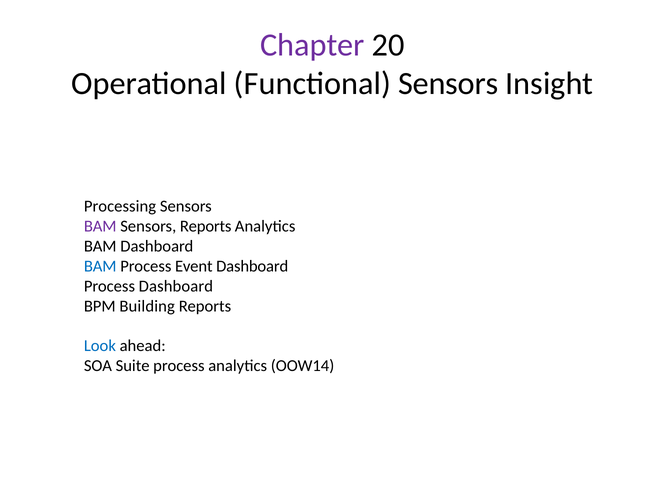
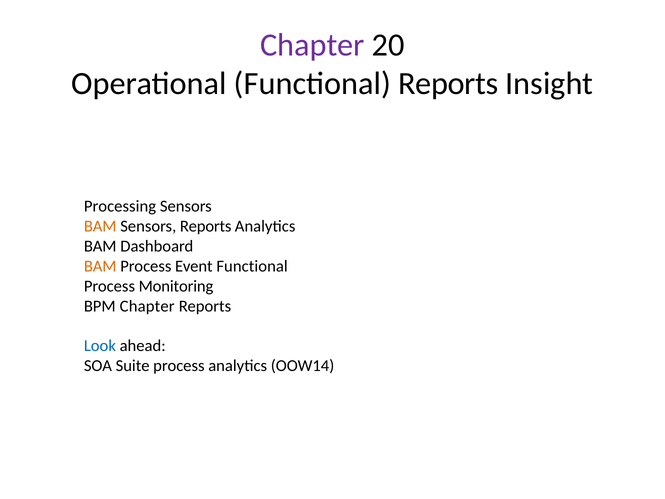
Functional Sensors: Sensors -> Reports (448, 84)
BAM colour: purple -> orange (100, 226)
BAM colour: blue -> orange (100, 266)
Event Dashboard: Dashboard -> Functional (252, 266)
Process Dashboard: Dashboard -> Monitoring (176, 286)
BPM Building: Building -> Chapter (147, 306)
